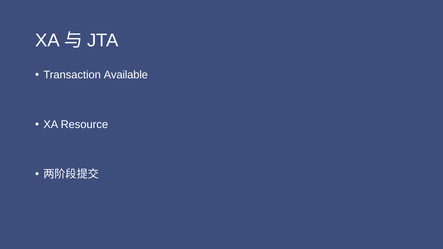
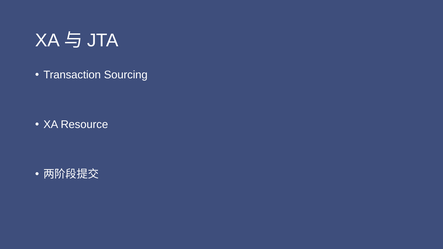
Available: Available -> Sourcing (126, 75)
